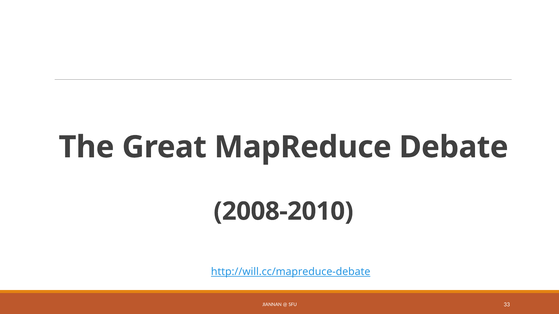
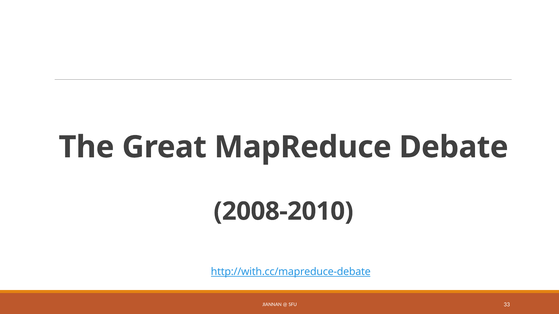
http://will.cc/mapreduce-debate: http://will.cc/mapreduce-debate -> http://with.cc/mapreduce-debate (291, 272)
